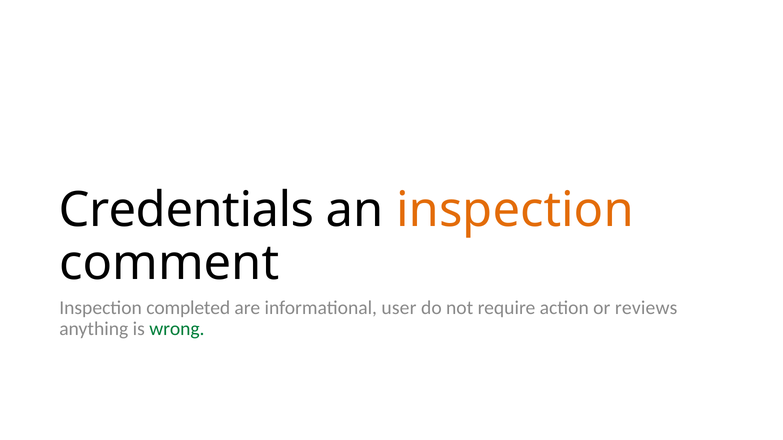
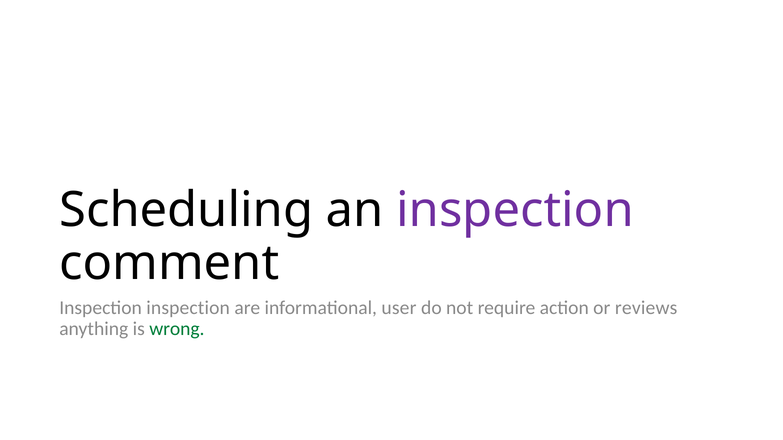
Credentials: Credentials -> Scheduling (186, 210)
inspection colour: orange -> purple (515, 210)
Inspection completed: completed -> inspection (188, 308)
